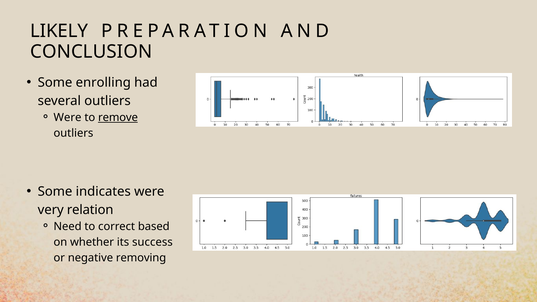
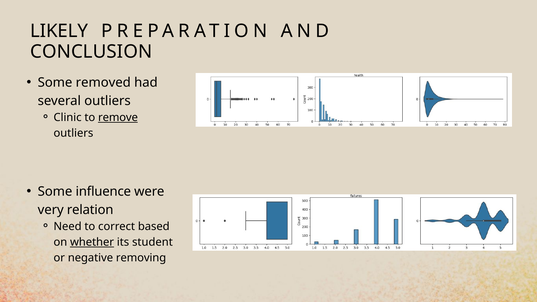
enrolling: enrolling -> removed (103, 83)
Were: Were -> Clinic (68, 117)
indicates: indicates -> influence (103, 191)
whether underline: none -> present (92, 242)
success: success -> student (152, 242)
